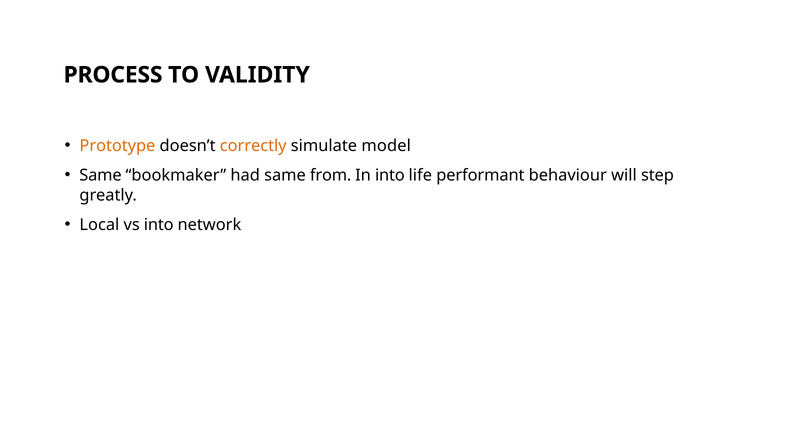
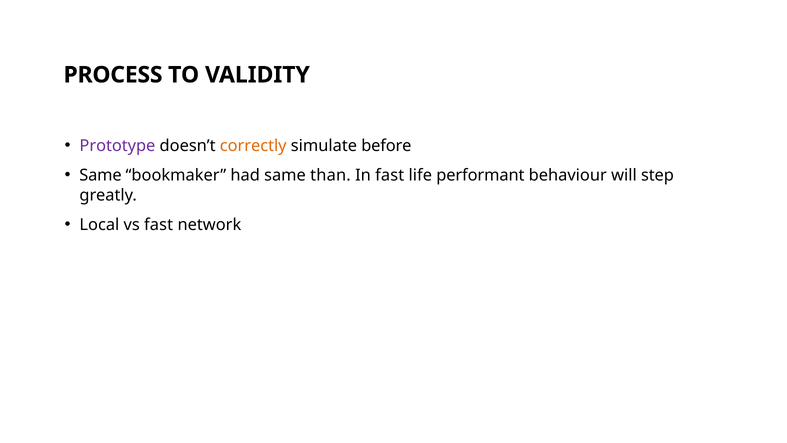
Prototype colour: orange -> purple (117, 146)
model: model -> before (386, 146)
from: from -> than (330, 175)
In into: into -> fast (390, 175)
vs into: into -> fast (159, 225)
